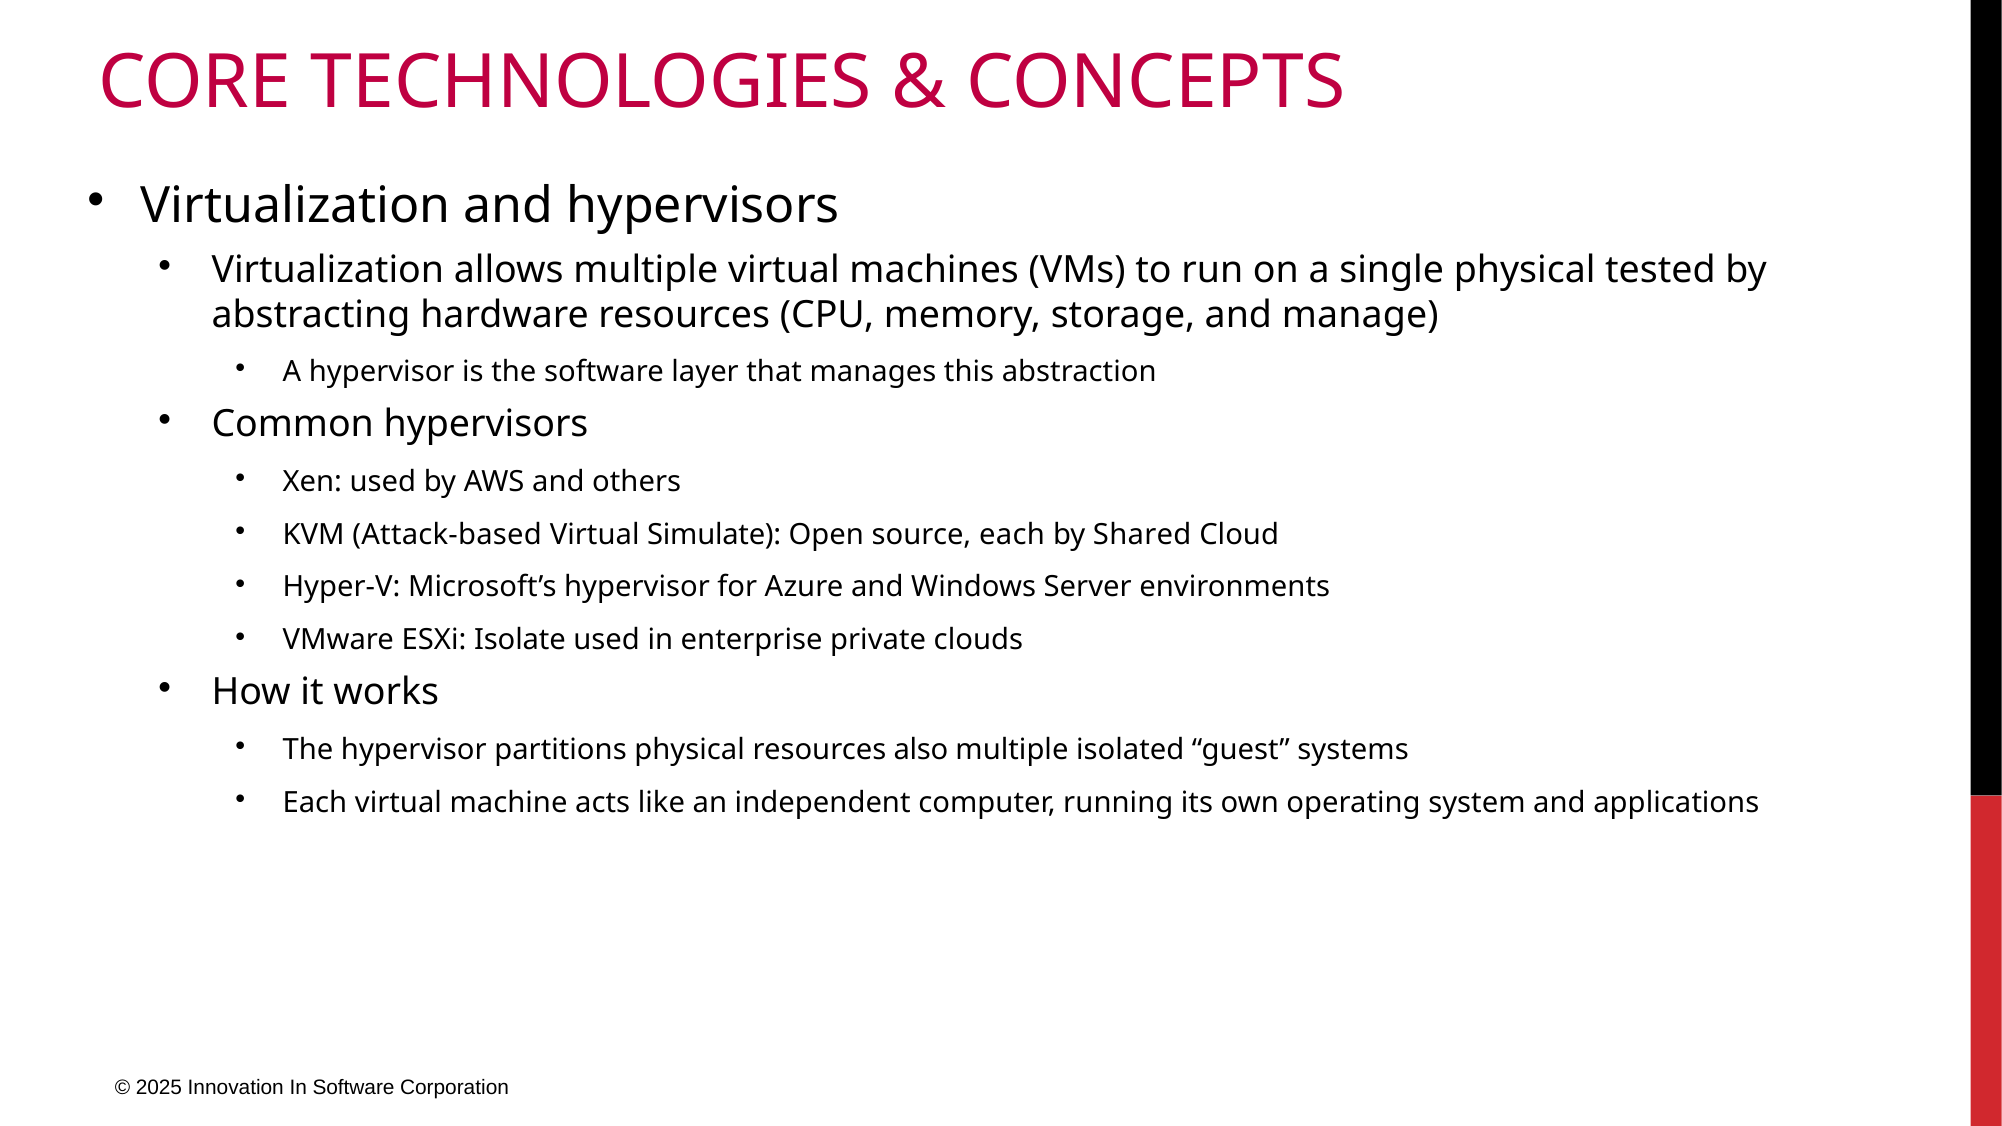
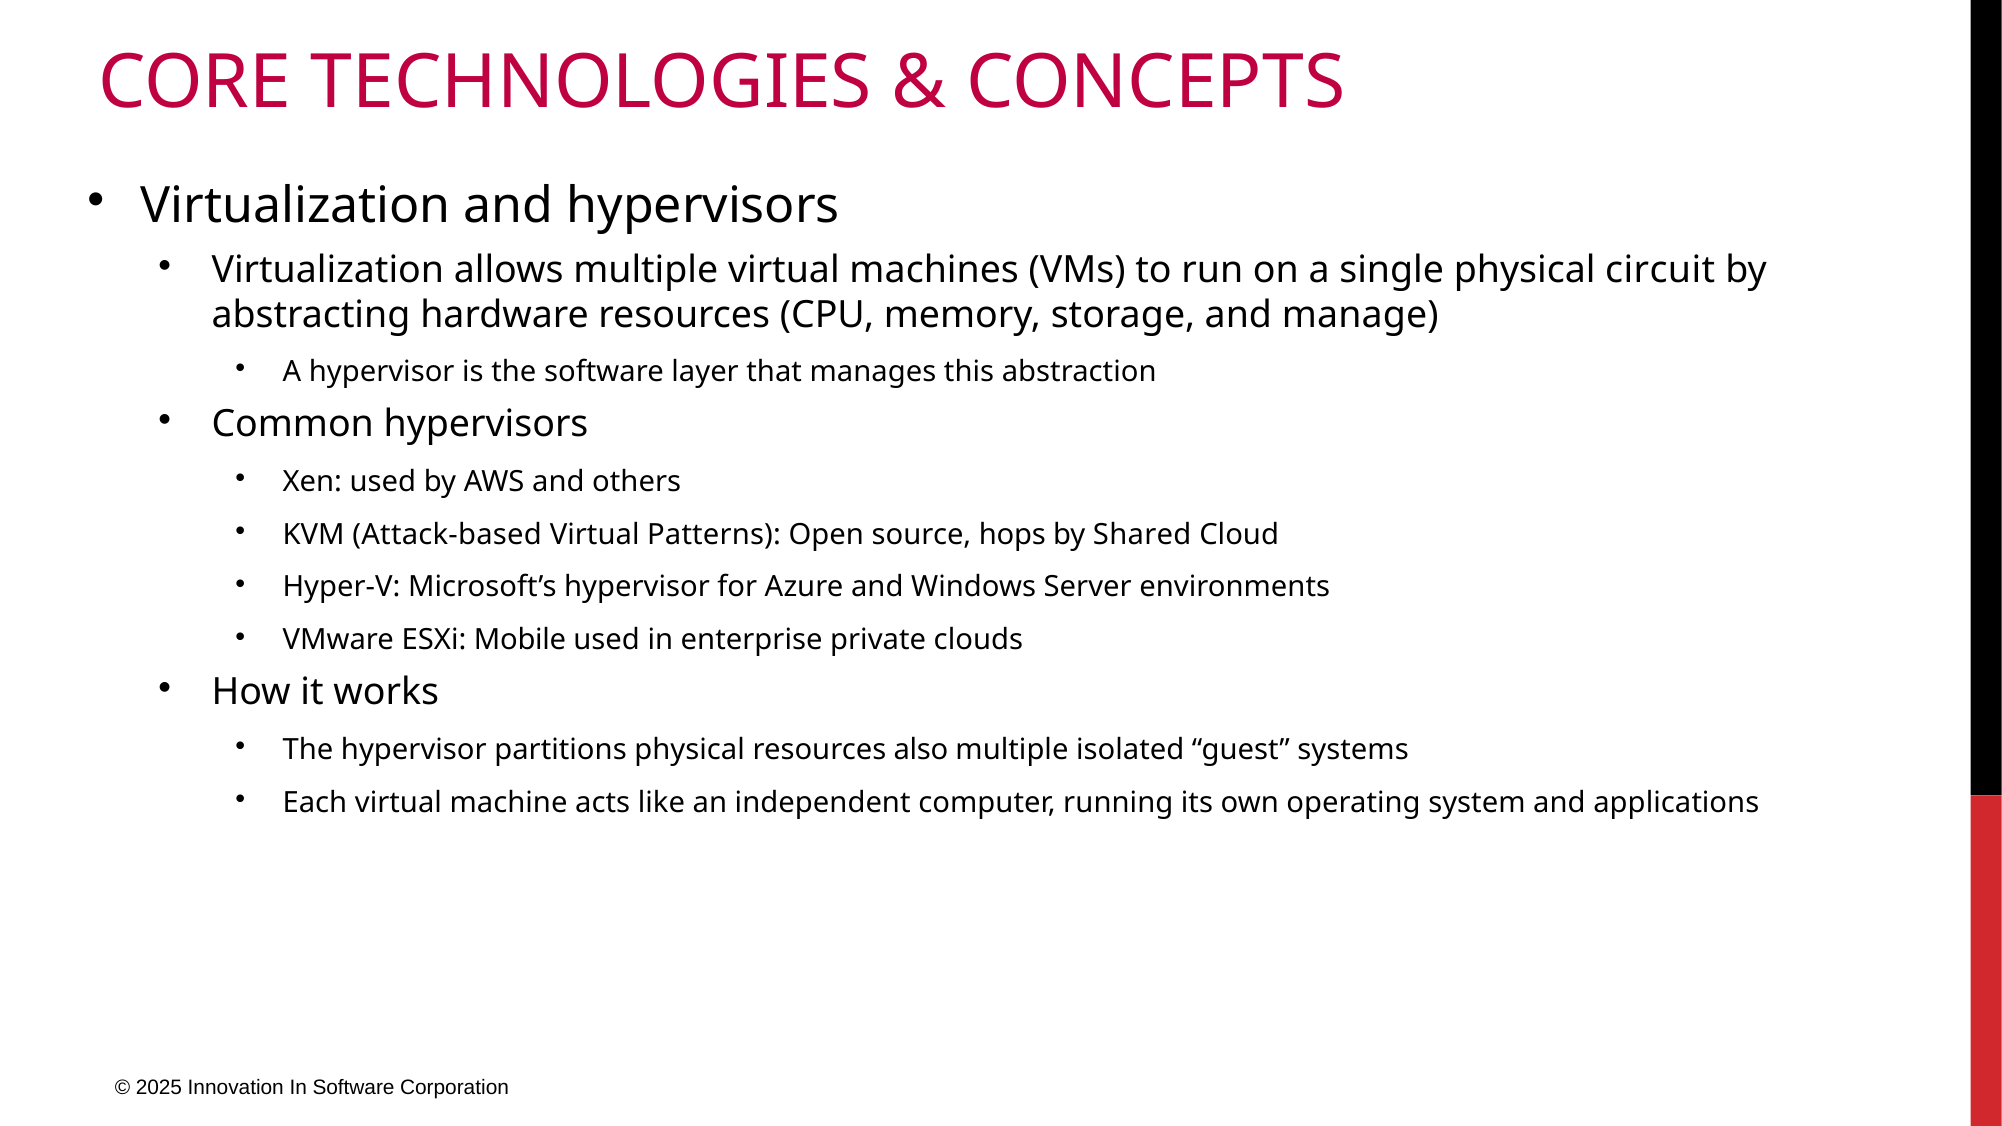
tested: tested -> circuit (1660, 270)
Simulate: Simulate -> Patterns (714, 535)
source each: each -> hops (1012, 535)
Isolate: Isolate -> Mobile (520, 640)
